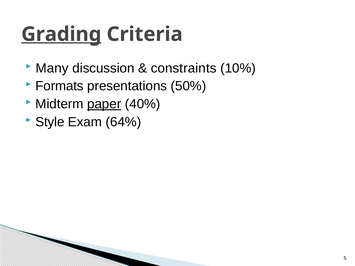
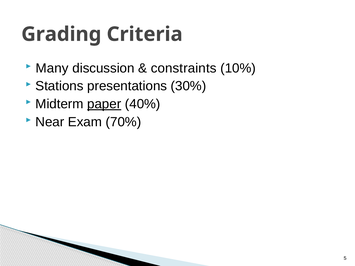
Grading underline: present -> none (61, 34)
Formats: Formats -> Stations (59, 86)
50%: 50% -> 30% (188, 86)
Style: Style -> Near (50, 122)
64%: 64% -> 70% (123, 122)
